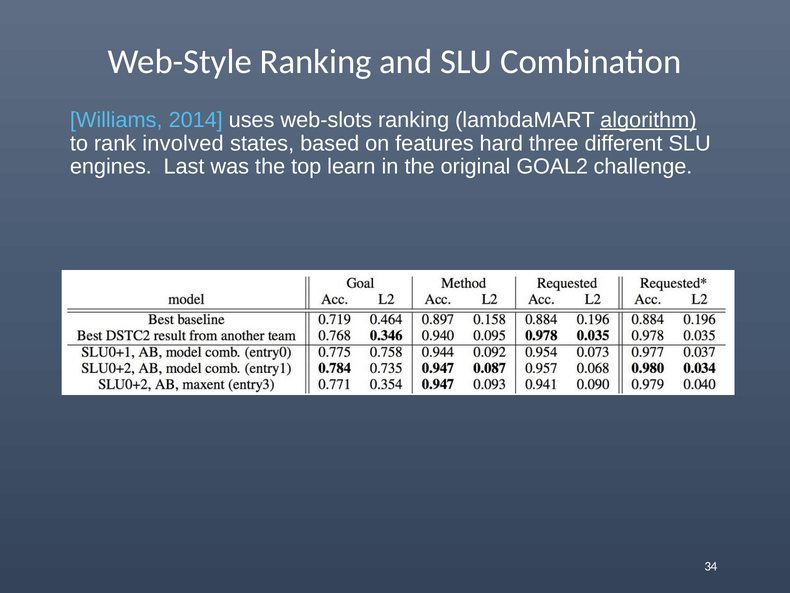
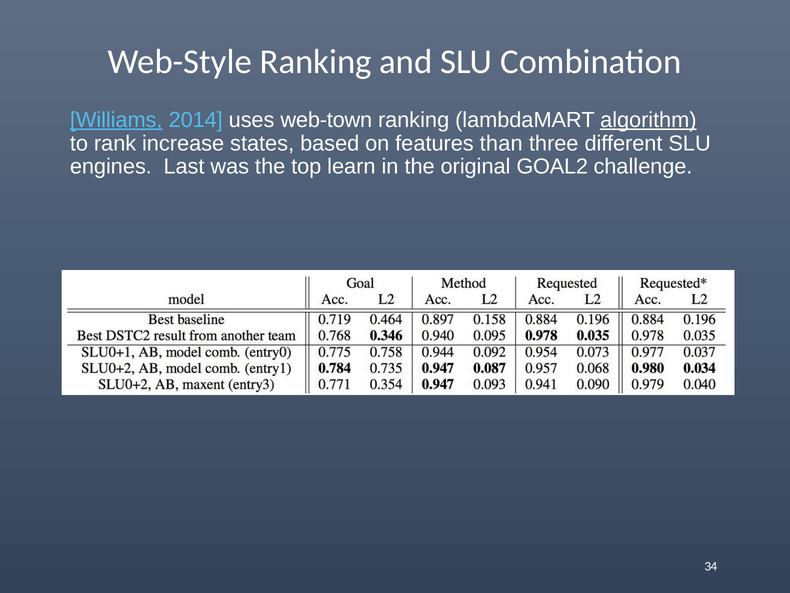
Williams underline: none -> present (116, 120)
web-slots: web-slots -> web-town (326, 120)
involved: involved -> increase (183, 143)
hard: hard -> than (501, 143)
